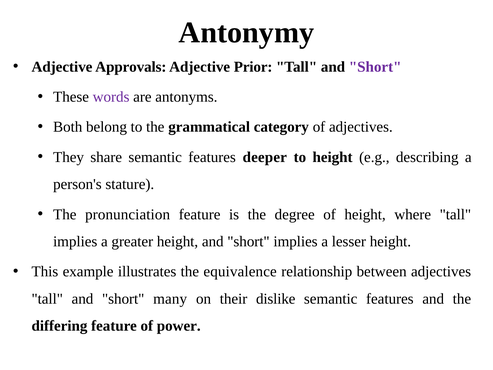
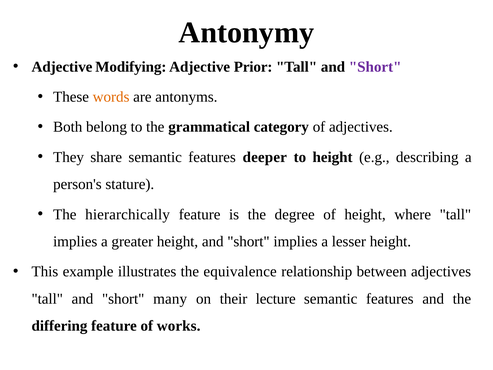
Approvals: Approvals -> Modifying (131, 67)
words colour: purple -> orange (111, 97)
pronunciation: pronunciation -> hierarchically (128, 214)
dislike: dislike -> lecture (276, 299)
power: power -> works (179, 326)
